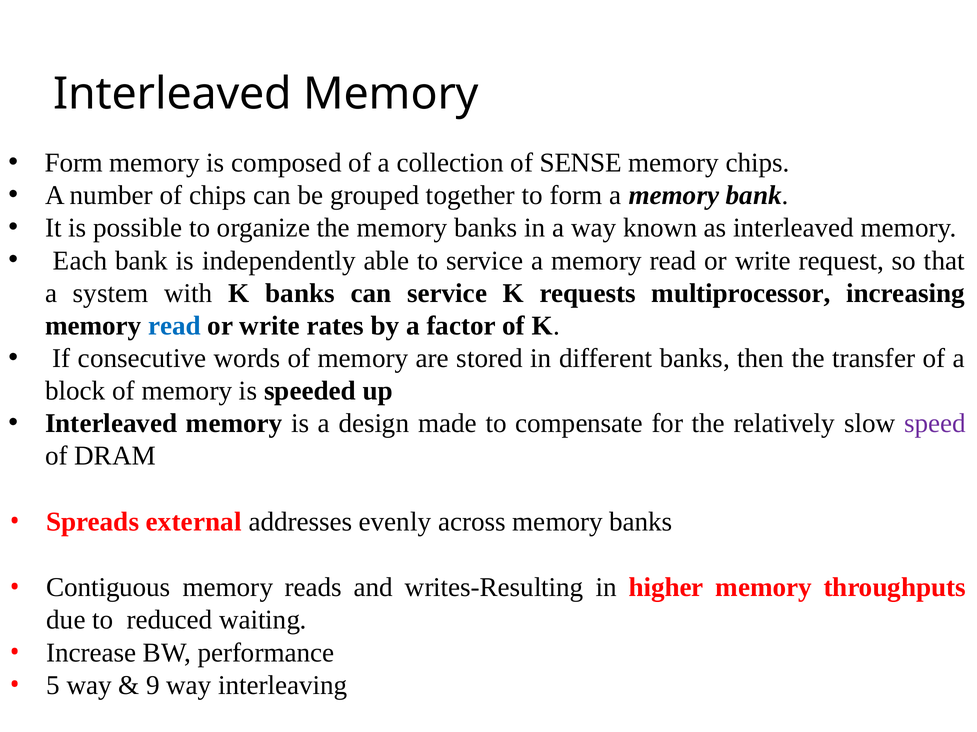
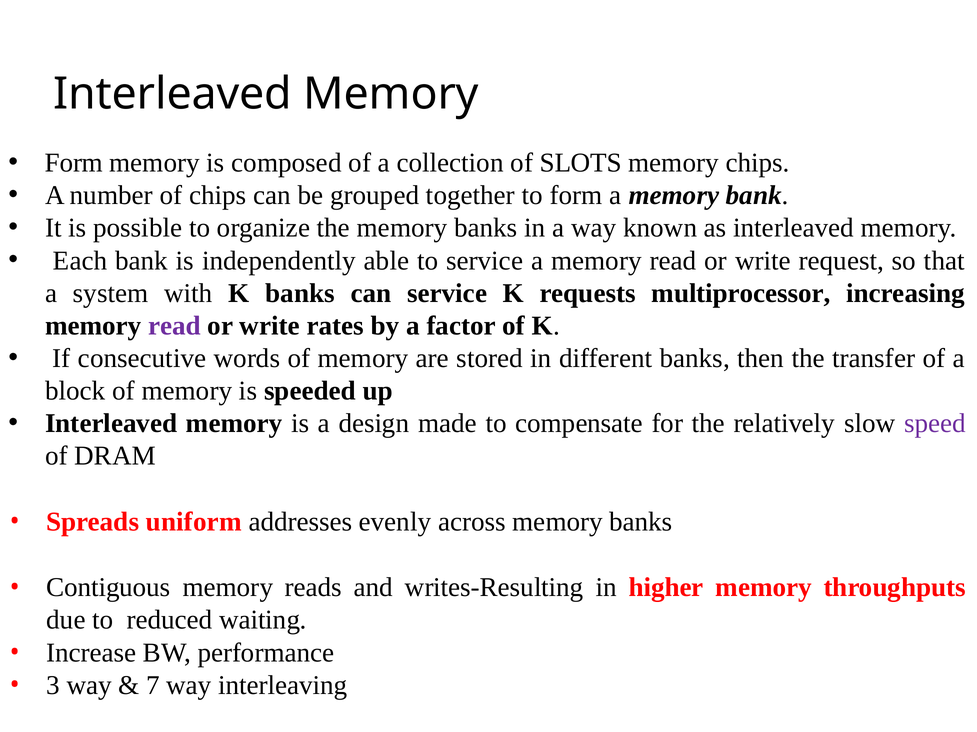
SENSE: SENSE -> SLOTS (581, 163)
read colour: blue -> purple (175, 326)
external: external -> uniform (194, 522)
5: 5 -> 3 (53, 686)
9: 9 -> 7 (153, 686)
